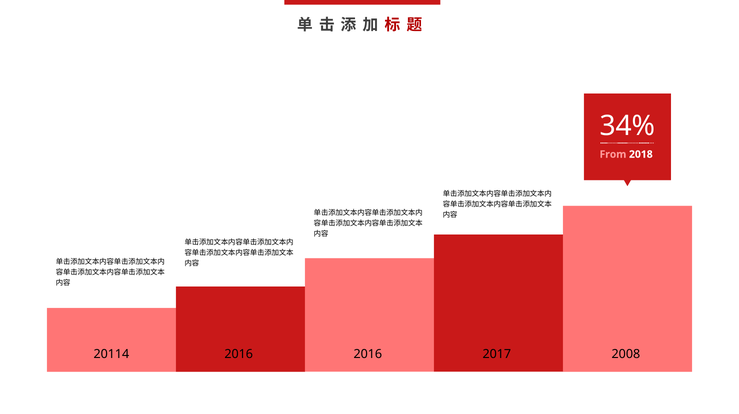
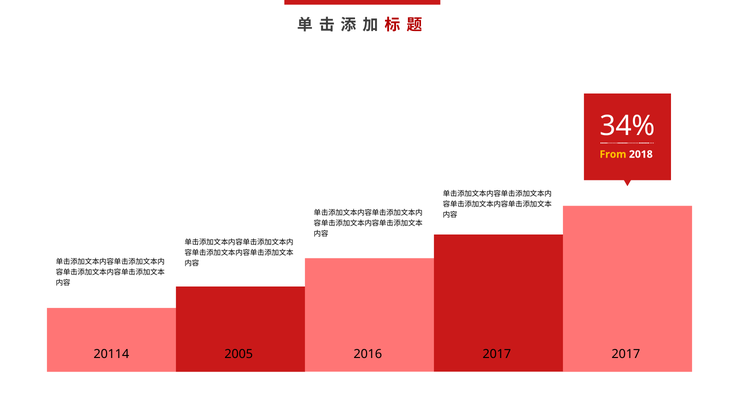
From colour: pink -> yellow (613, 154)
20114 2016: 2016 -> 2005 (239, 354)
2017 2008: 2008 -> 2017 (626, 354)
